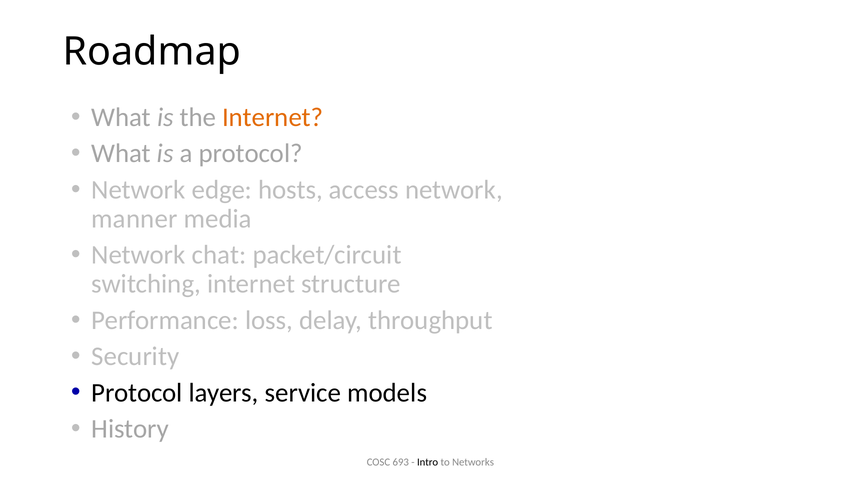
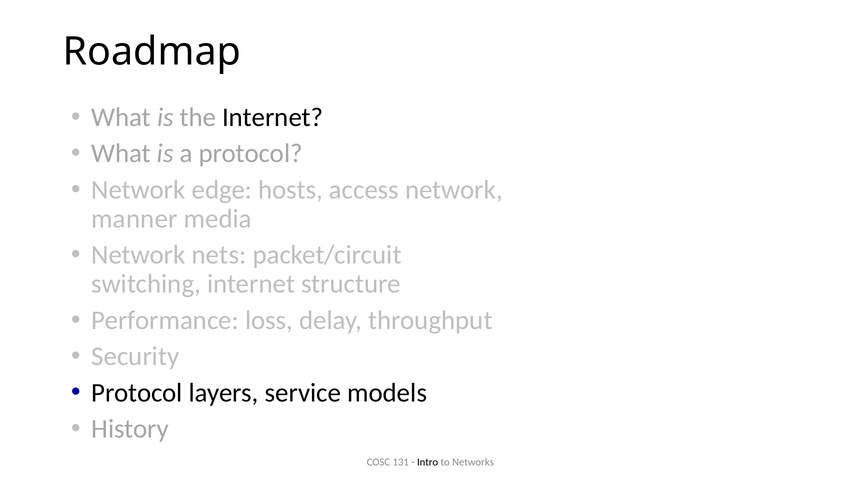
Internet colour: orange -> black (273, 117)
chat: chat -> nets (219, 255)
693: 693 -> 131 (401, 462)
